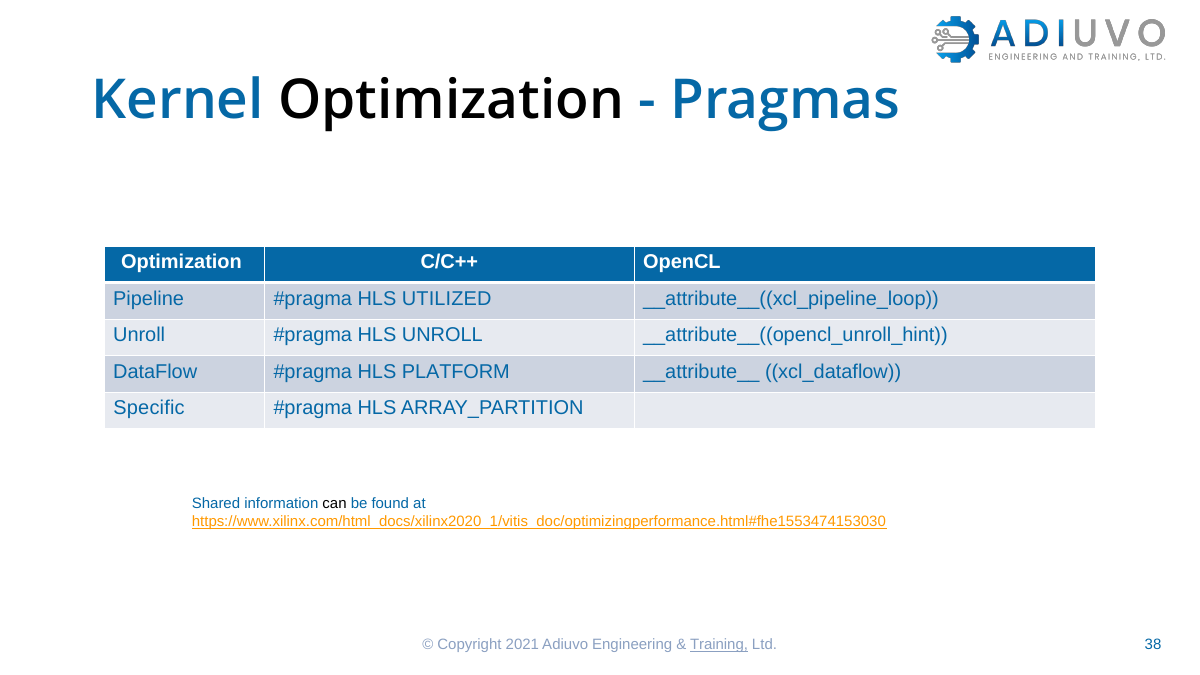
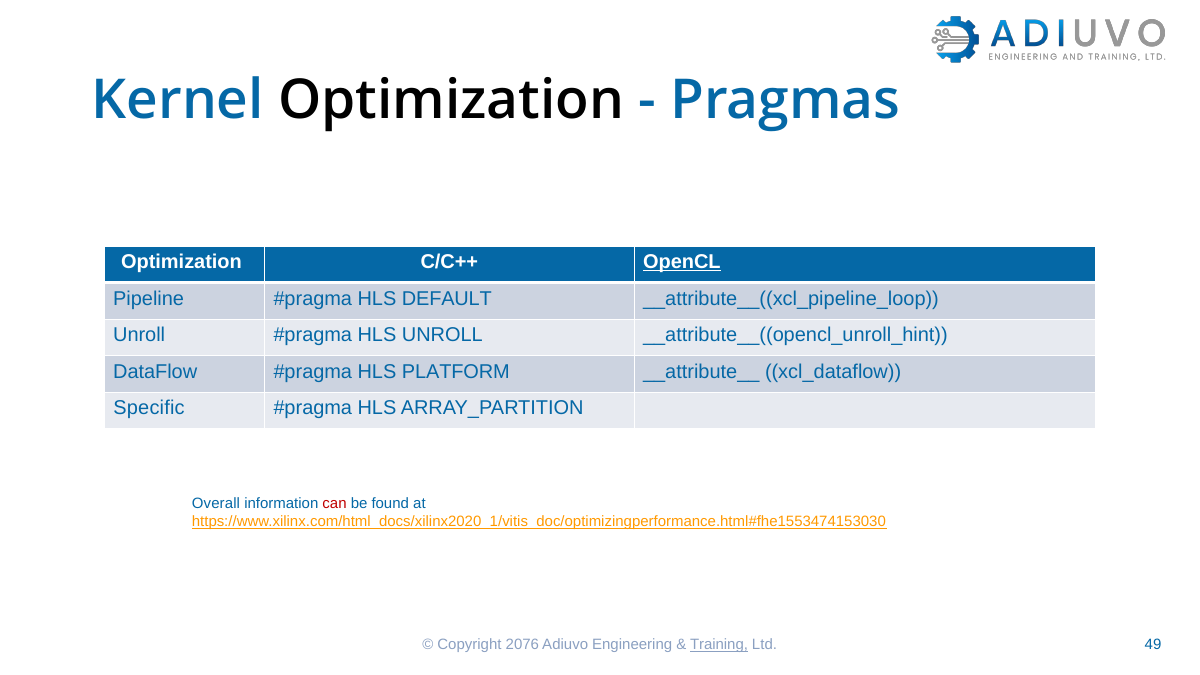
OpenCL underline: none -> present (682, 262)
UTILIZED: UTILIZED -> DEFAULT (447, 299)
Shared: Shared -> Overall (216, 504)
can colour: black -> red (335, 504)
2021: 2021 -> 2076 (522, 645)
38: 38 -> 49 (1153, 645)
